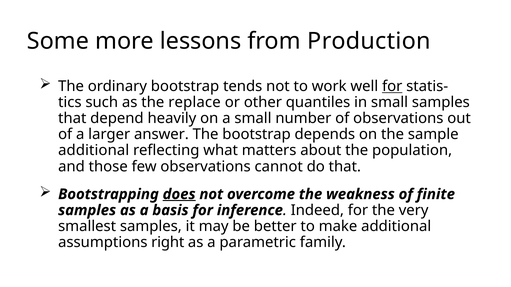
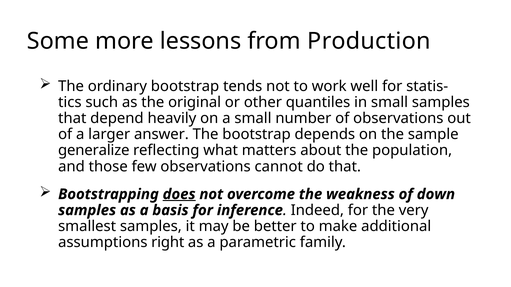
for underline: present -> none (392, 86)
replace: replace -> original (195, 102)
additional: additional -> generalize (94, 151)
finite: finite -> down (436, 194)
